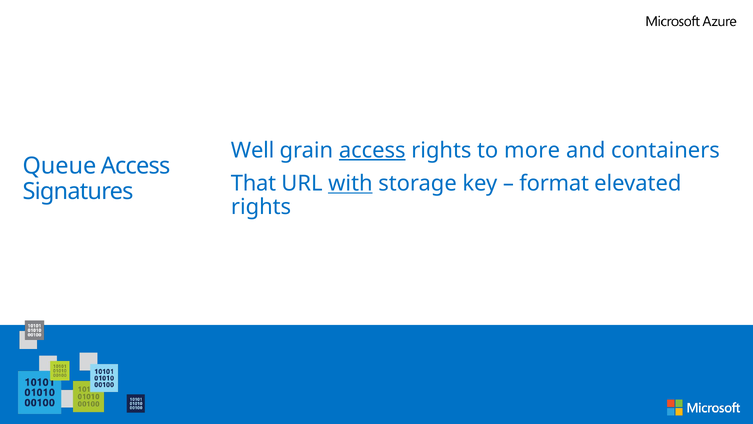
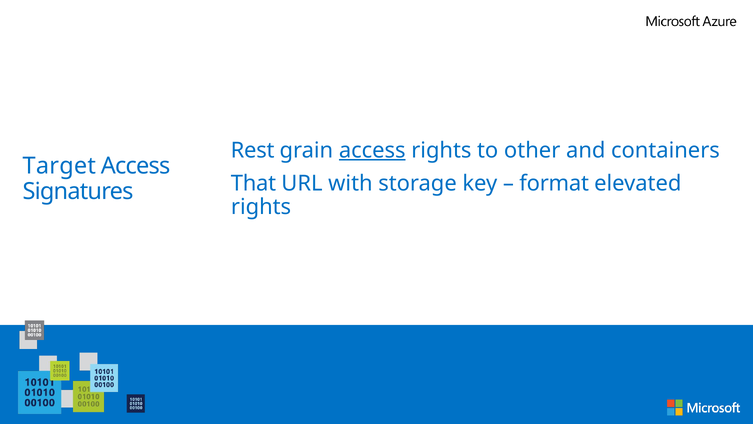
Well: Well -> Rest (253, 150)
more: more -> other (532, 150)
Queue: Queue -> Target (59, 166)
with underline: present -> none (350, 183)
